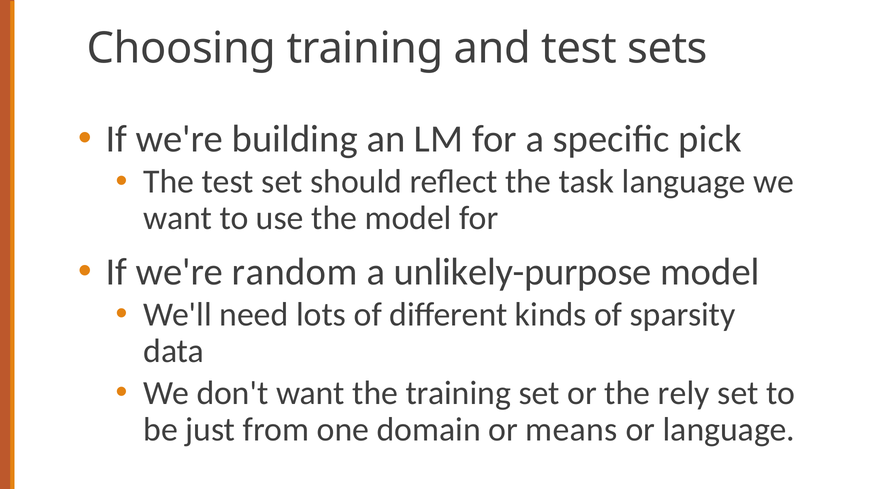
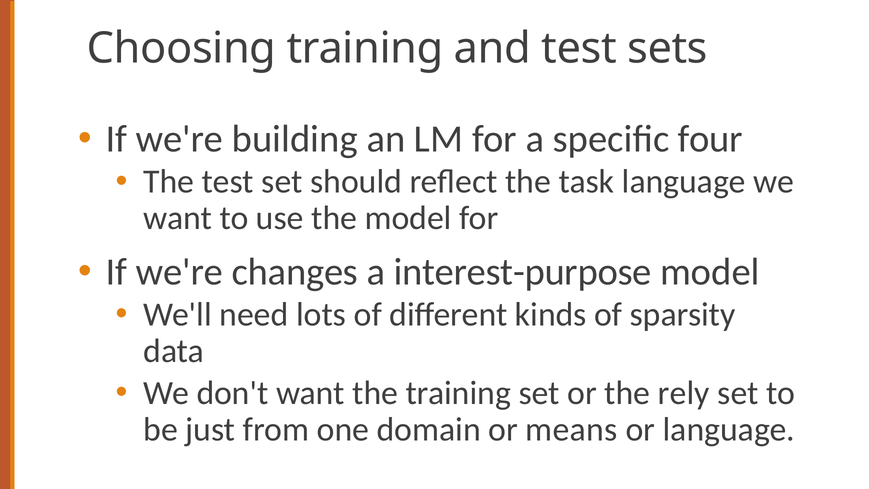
pick: pick -> four (710, 139)
random: random -> changes (295, 272)
unlikely-purpose: unlikely-purpose -> interest-purpose (523, 272)
